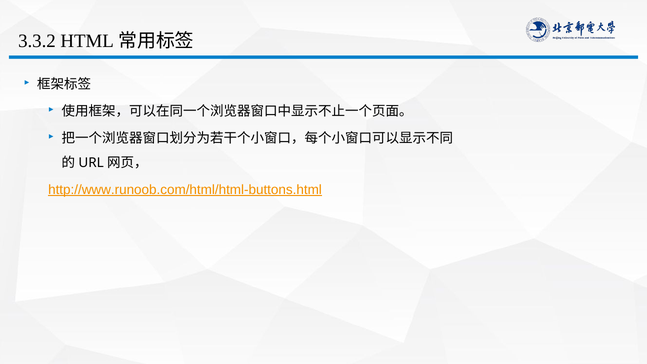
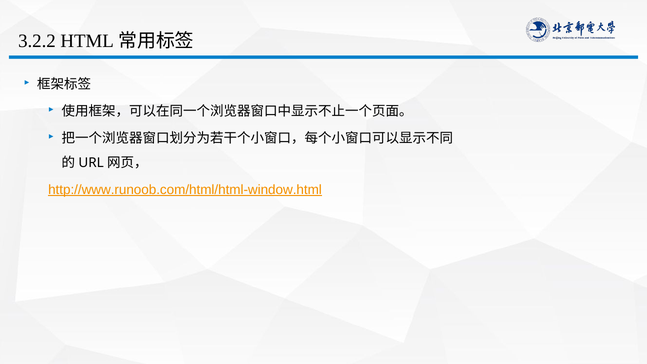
3.3.2: 3.3.2 -> 3.2.2 (37, 41)
http://www.runoob.com/html/html-buttons.html: http://www.runoob.com/html/html-buttons.html -> http://www.runoob.com/html/html-window.html (185, 190)
